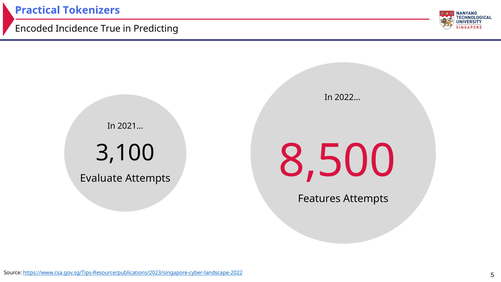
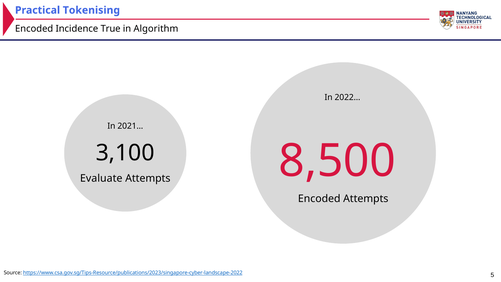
Tokenizers: Tokenizers -> Tokenising (91, 10)
Predicting: Predicting -> Algorithm (156, 29)
Features: Features -> Encoded (319, 199)
